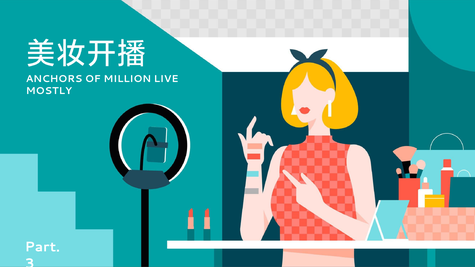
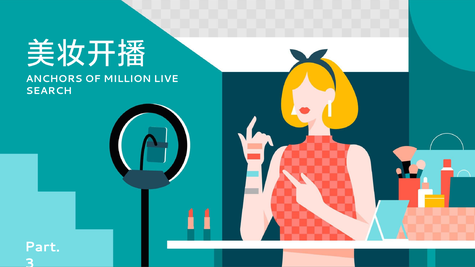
MOSTLY: MOSTLY -> SEARCH (49, 91)
